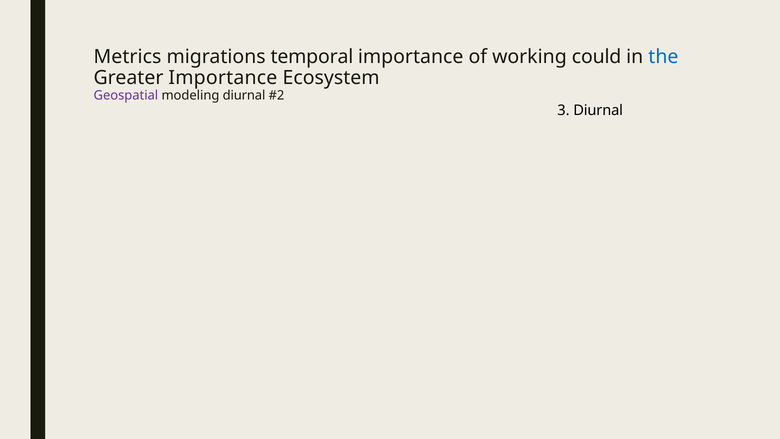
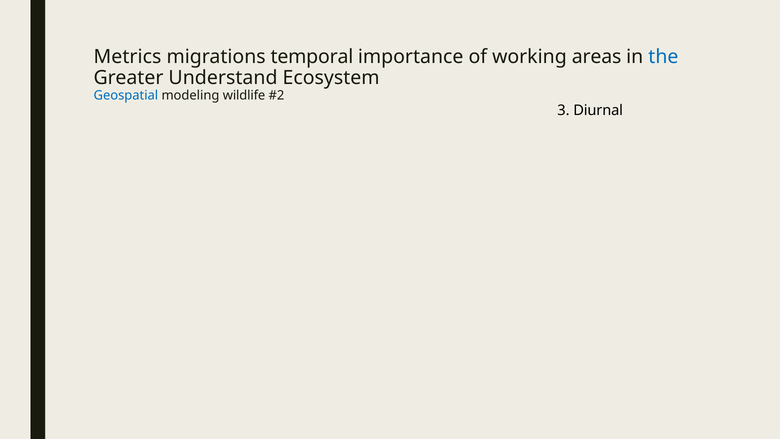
could: could -> areas (597, 57)
Greater Importance: Importance -> Understand (223, 78)
Geospatial colour: purple -> blue (126, 95)
modeling diurnal: diurnal -> wildlife (244, 95)
